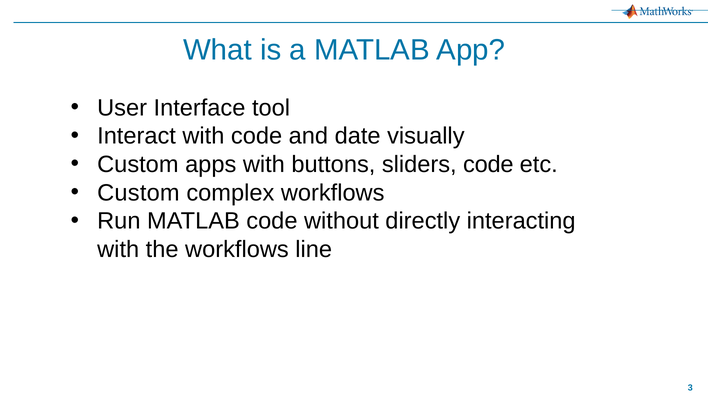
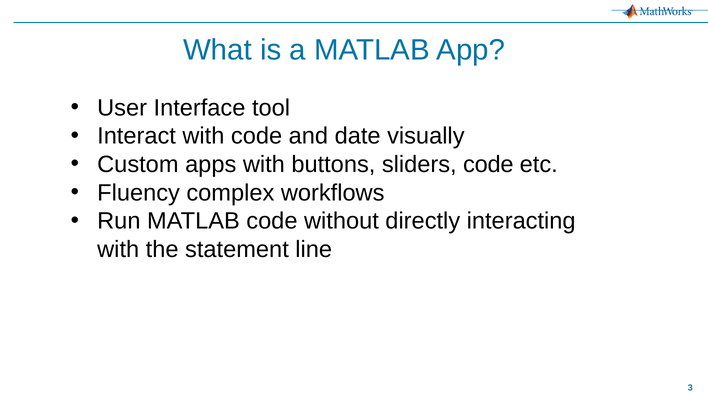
Custom: Custom -> Fluency (139, 193)
the workflows: workflows -> statement (237, 250)
